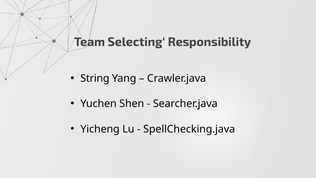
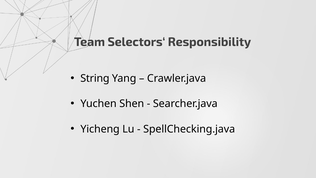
Selecting‘: Selecting‘ -> Selectors‘ (136, 42)
